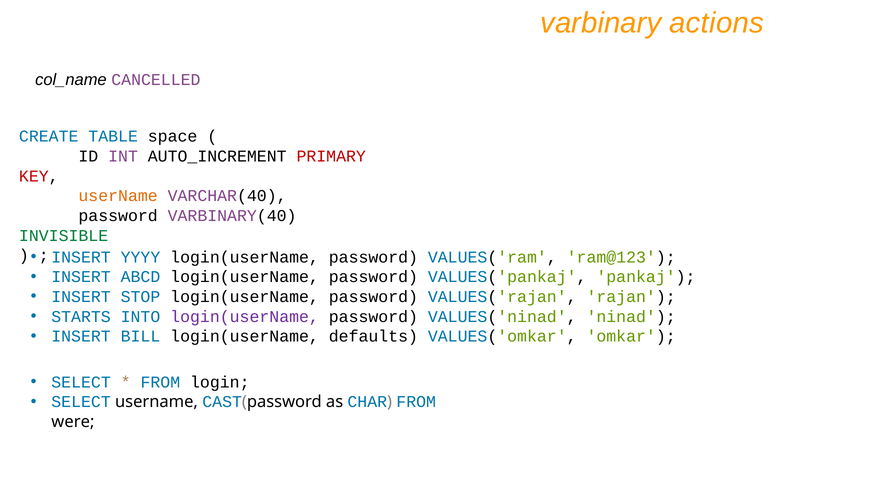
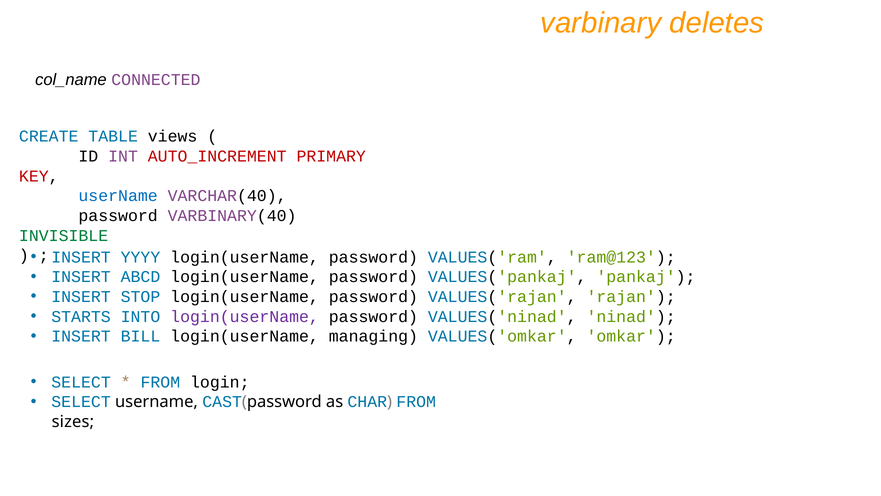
actions: actions -> deletes (717, 23)
CANCELLED: CANCELLED -> CONNECTED (156, 80)
space: space -> views (173, 136)
AUTO_INCREMENT colour: black -> red (217, 156)
userName colour: orange -> blue (118, 196)
defaults: defaults -> managing (373, 336)
were: were -> sizes (73, 421)
